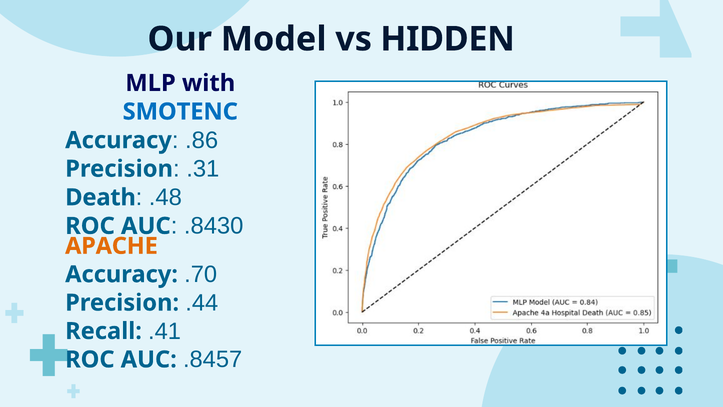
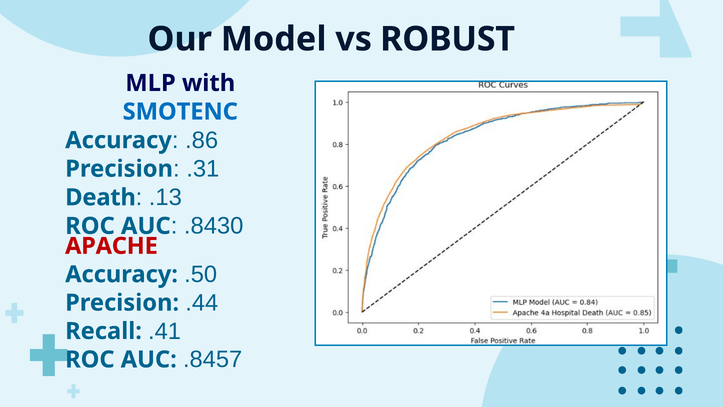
HIDDEN: HIDDEN -> ROBUST (448, 39)
.48: .48 -> .13 (165, 197)
APACHE colour: orange -> red (111, 246)
.70: .70 -> .50 (201, 274)
